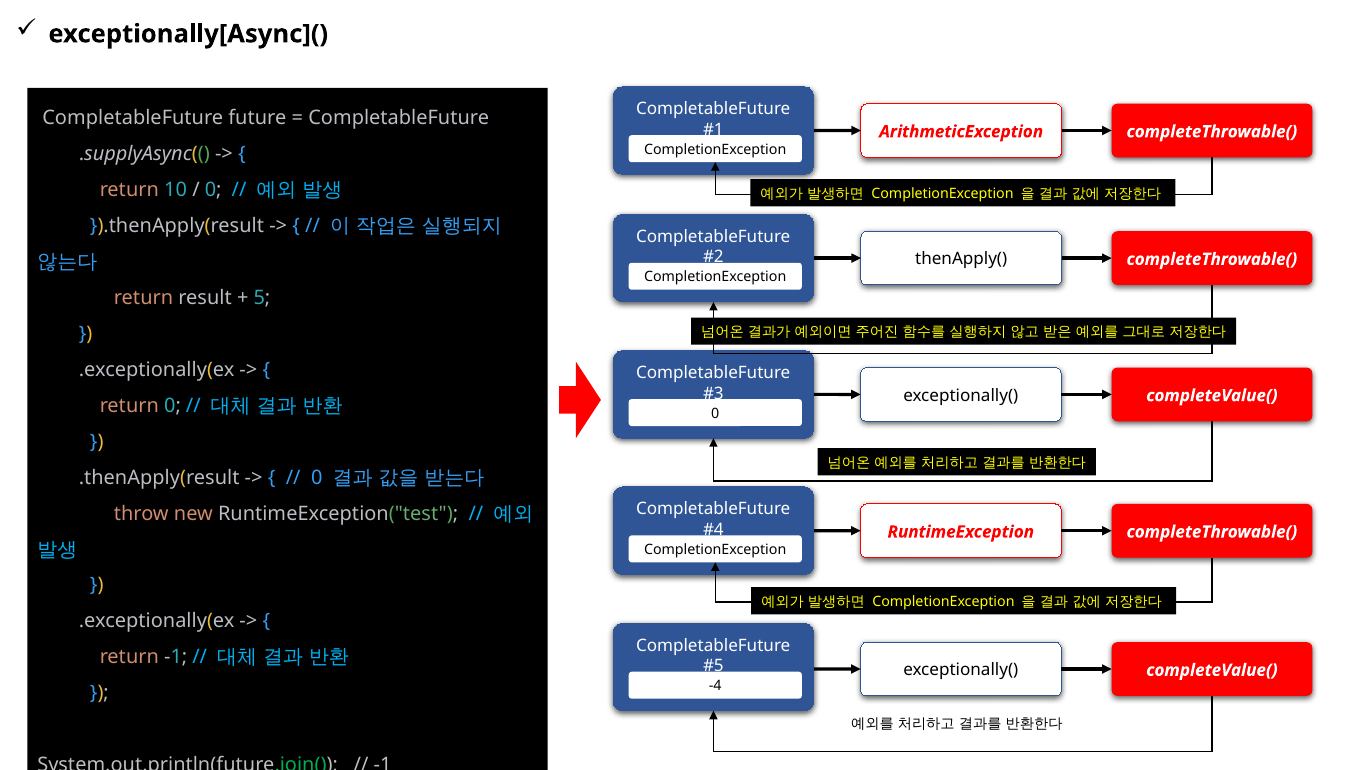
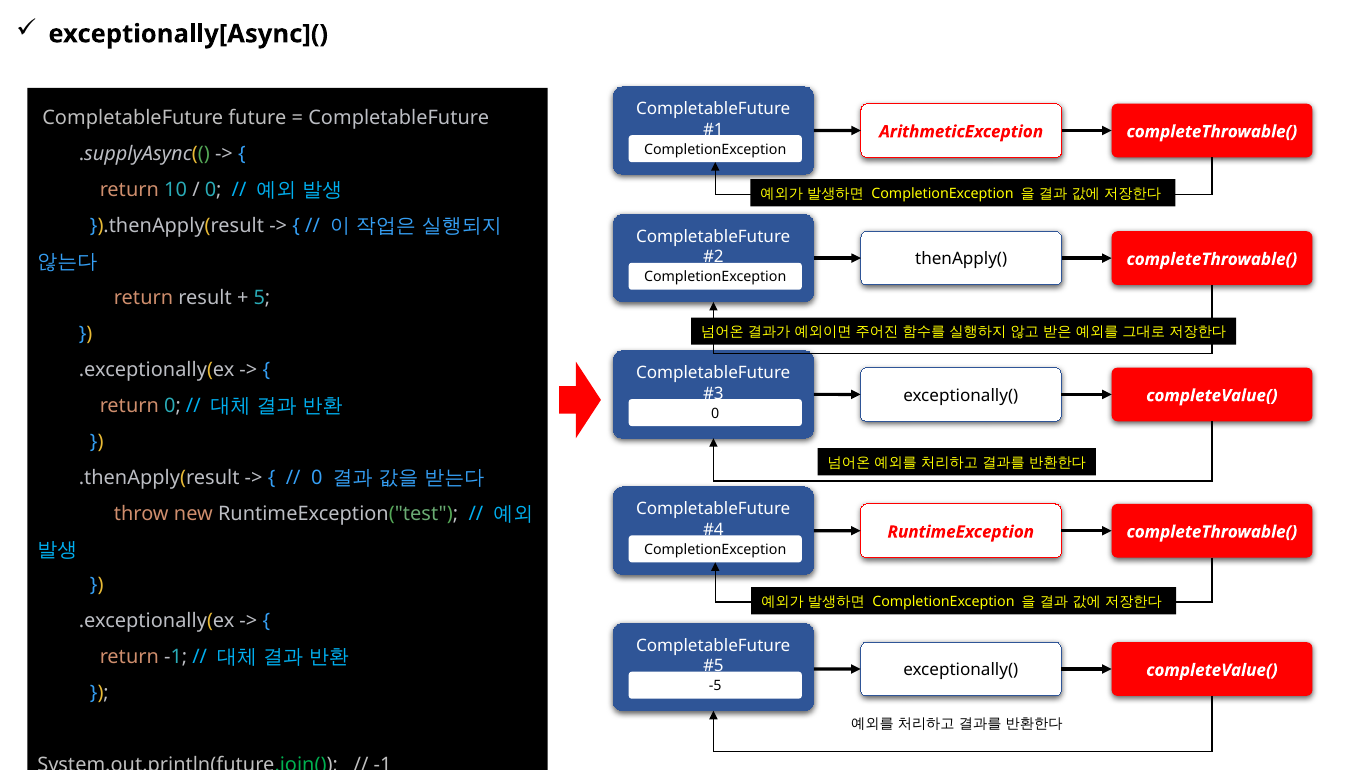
-4: -4 -> -5 (715, 686)
